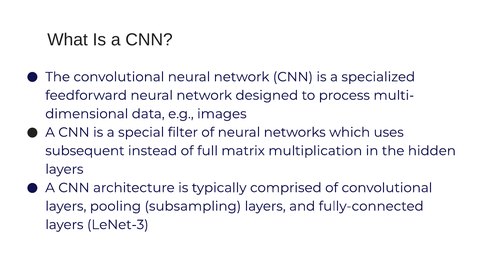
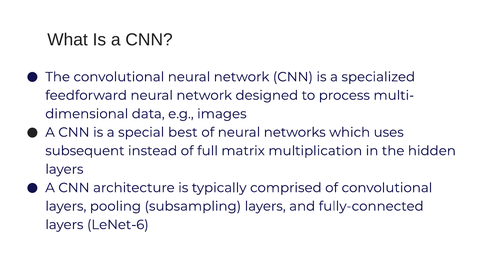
filter: filter -> best (183, 132)
LeNet-3: LeNet-3 -> LeNet-6 (118, 224)
